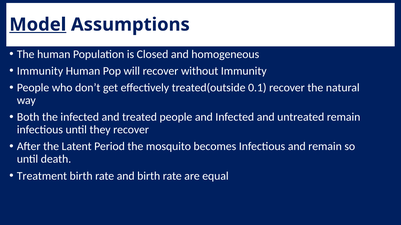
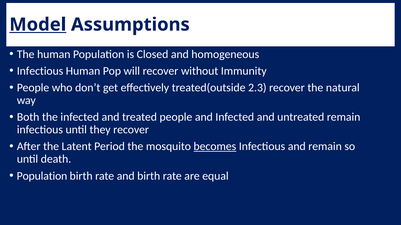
Immunity: Immunity -> Infectious (40, 71)
0.1: 0.1 -> 2.3 (257, 88)
becomes underline: none -> present (215, 147)
Treatment: Treatment -> Population (42, 176)
